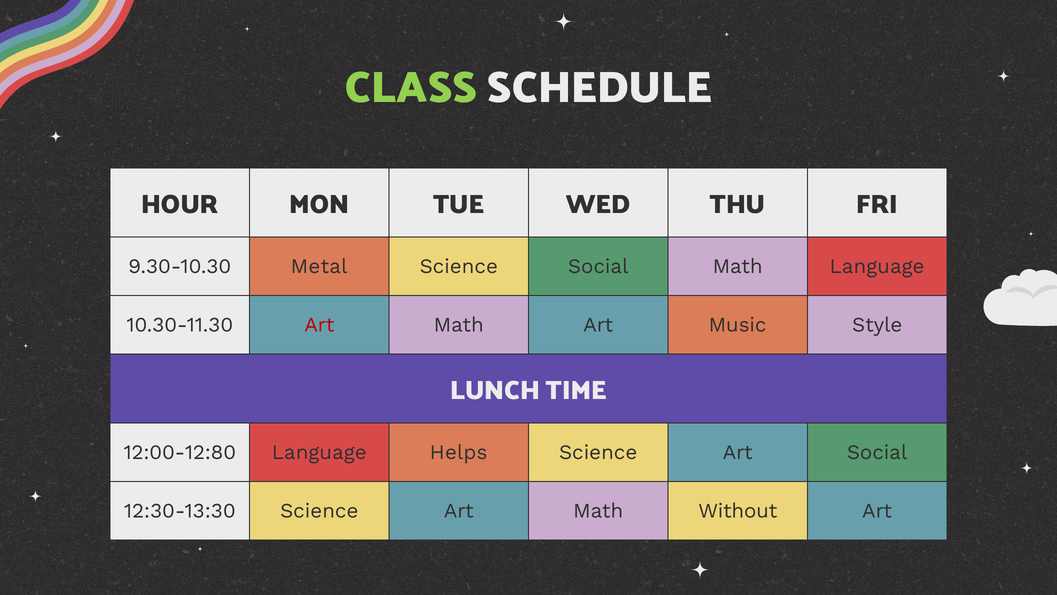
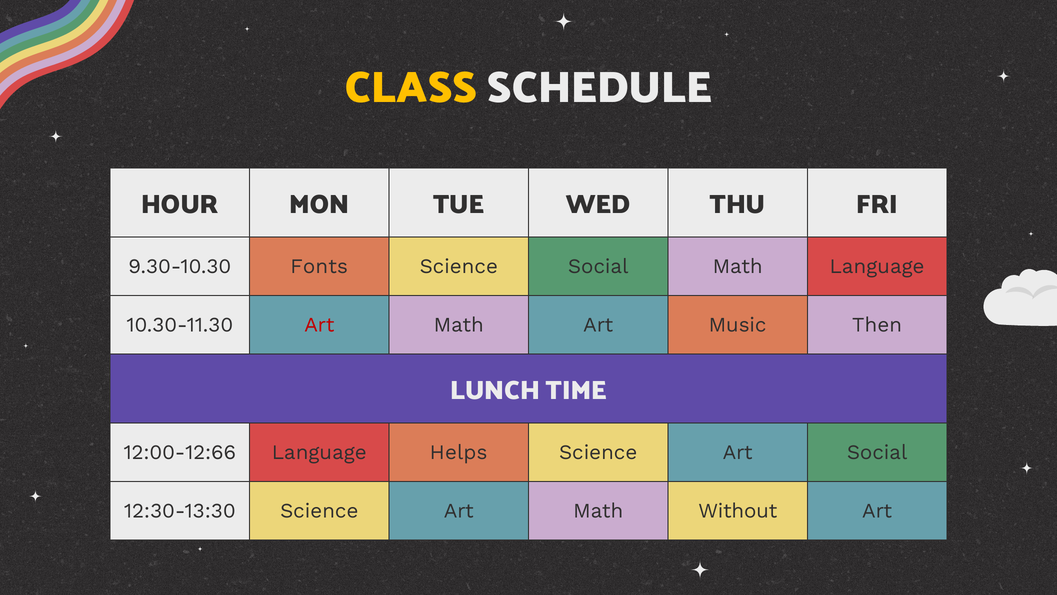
CLASS colour: light green -> yellow (411, 88)
Metal: Metal -> Fonts (319, 266)
Style: Style -> Then (877, 325)
12:00-12:80: 12:00-12:80 -> 12:00-12:66 (180, 452)
